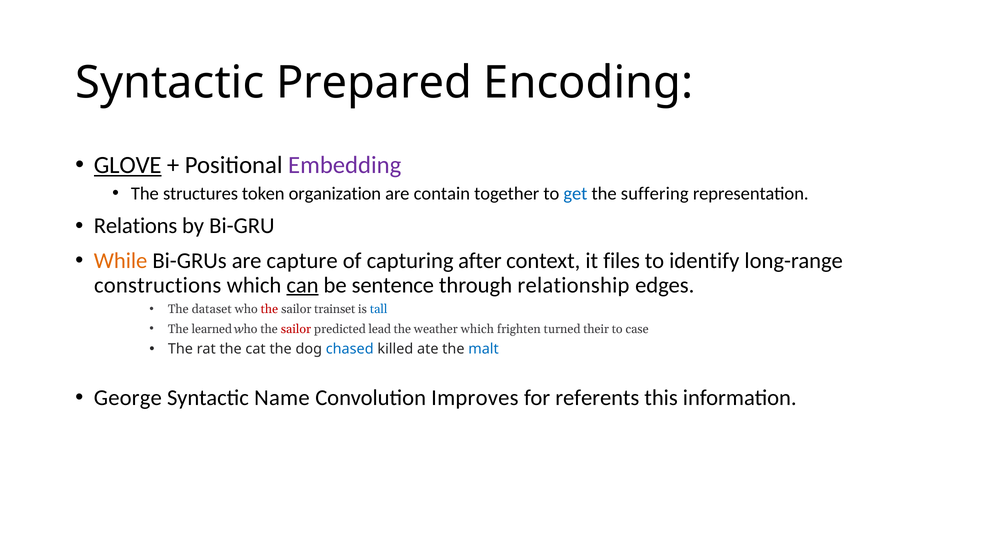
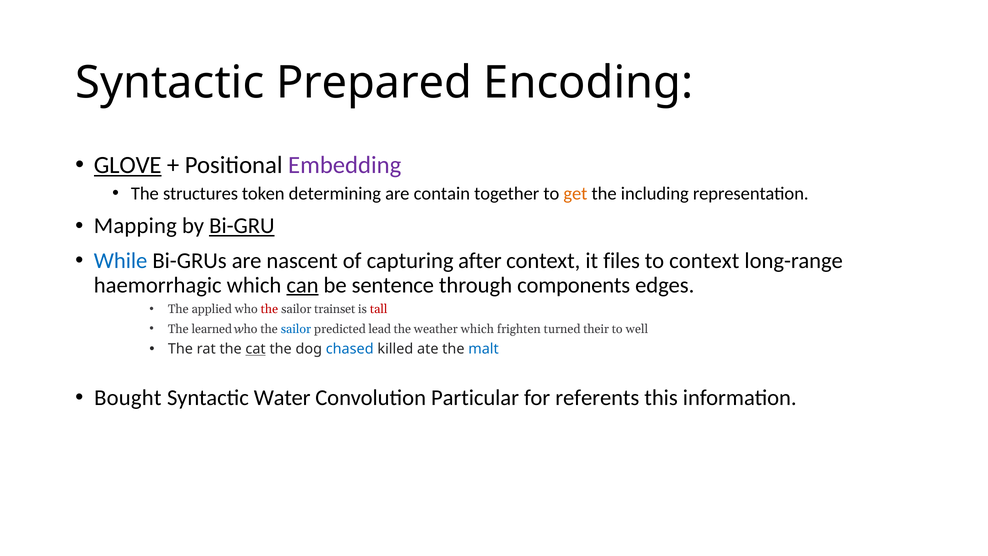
organization: organization -> determining (335, 193)
get colour: blue -> orange (575, 193)
suffering: suffering -> including (655, 193)
Relations: Relations -> Mapping (135, 226)
Bi-GRU underline: none -> present (242, 226)
While colour: orange -> blue (121, 261)
capture: capture -> nascent (302, 261)
to identify: identify -> context (704, 261)
constructions: constructions -> haemorrhagic (158, 285)
relationship: relationship -> components (574, 285)
dataset: dataset -> applied (212, 309)
tall colour: blue -> red (379, 309)
sailor colour: red -> blue (296, 329)
case: case -> well (637, 329)
cat underline: none -> present (256, 349)
George: George -> Bought (128, 398)
Name: Name -> Water (282, 398)
Improves: Improves -> Particular (475, 398)
